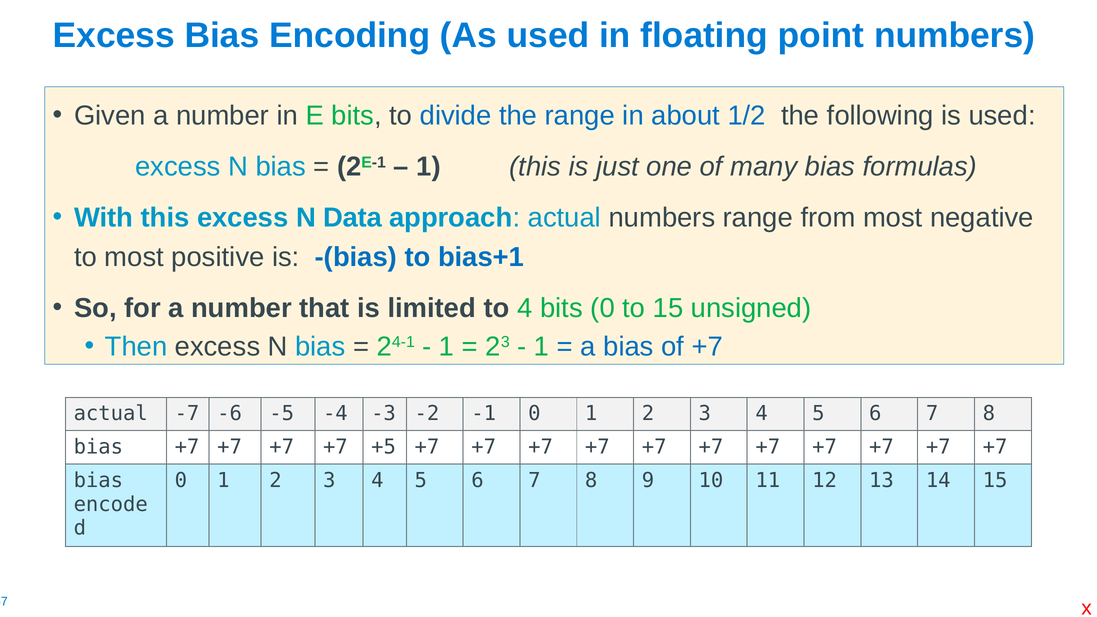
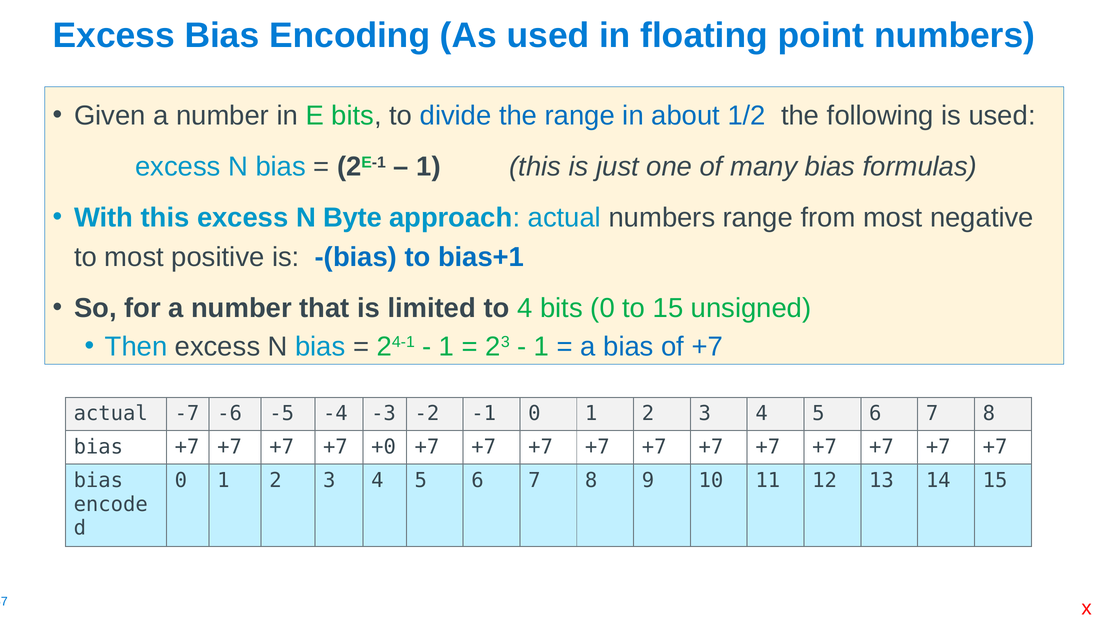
Data: Data -> Byte (353, 218)
+5: +5 -> +0 (384, 447)
